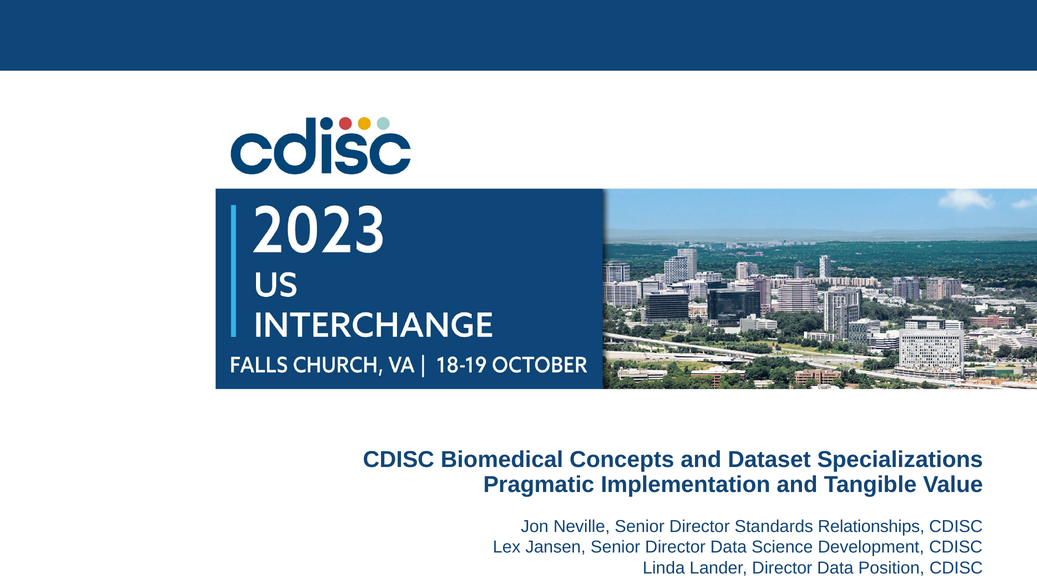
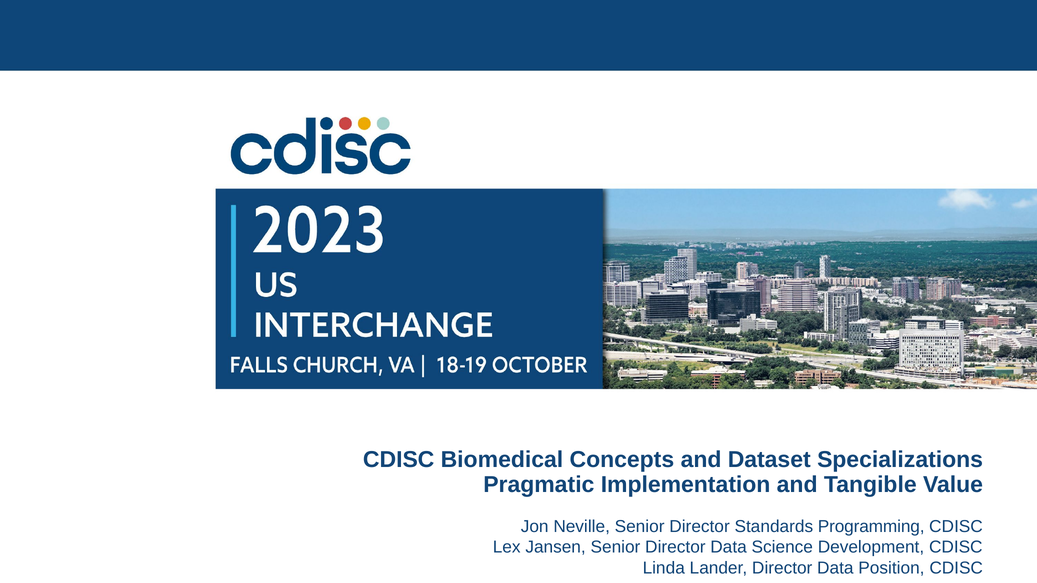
Relationships: Relationships -> Programming (871, 527)
